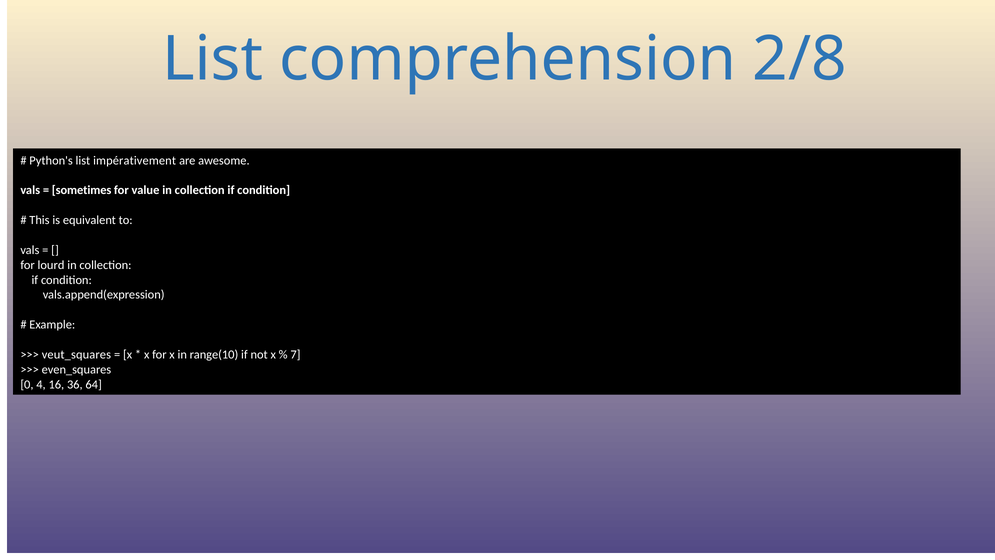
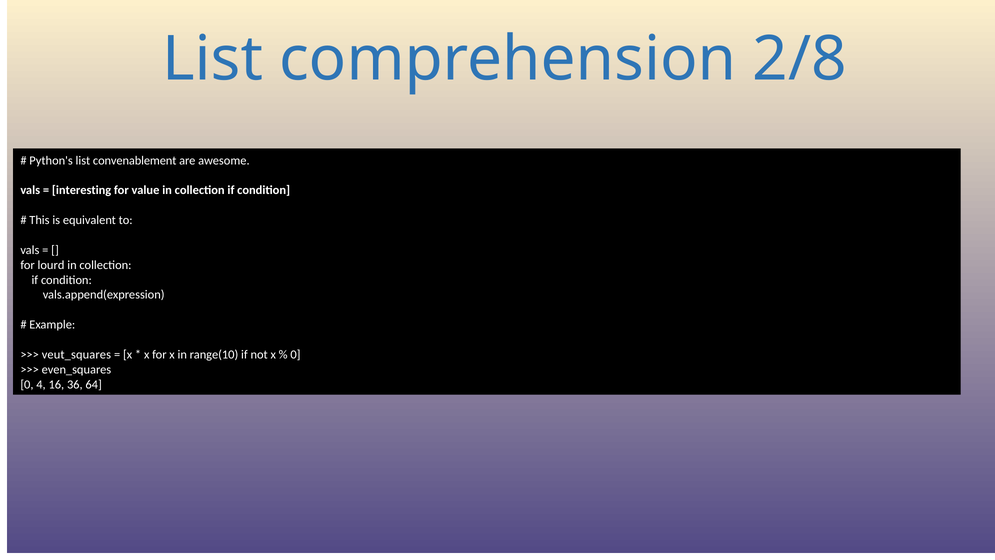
impérativement: impérativement -> convenablement (135, 160)
sometimes: sometimes -> interesting (82, 190)
7: 7 -> 0 (295, 354)
